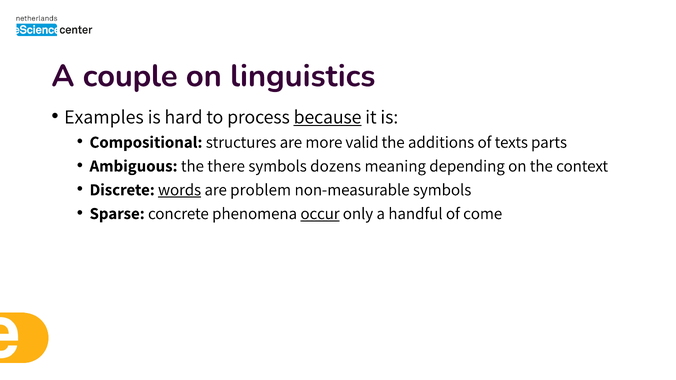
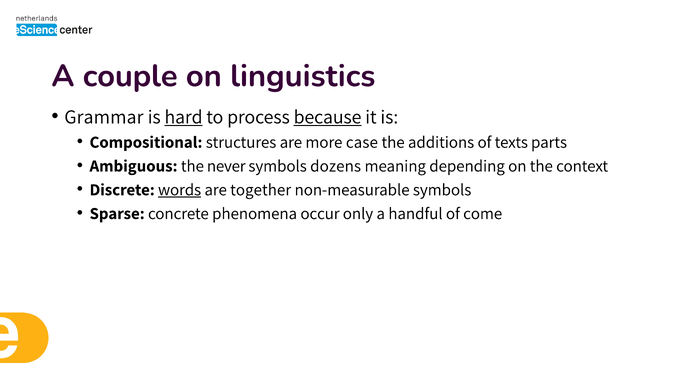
Examples: Examples -> Grammar (104, 117)
hard underline: none -> present (184, 117)
valid: valid -> case (362, 142)
there: there -> never (226, 166)
problem: problem -> together (261, 190)
occur underline: present -> none (320, 214)
